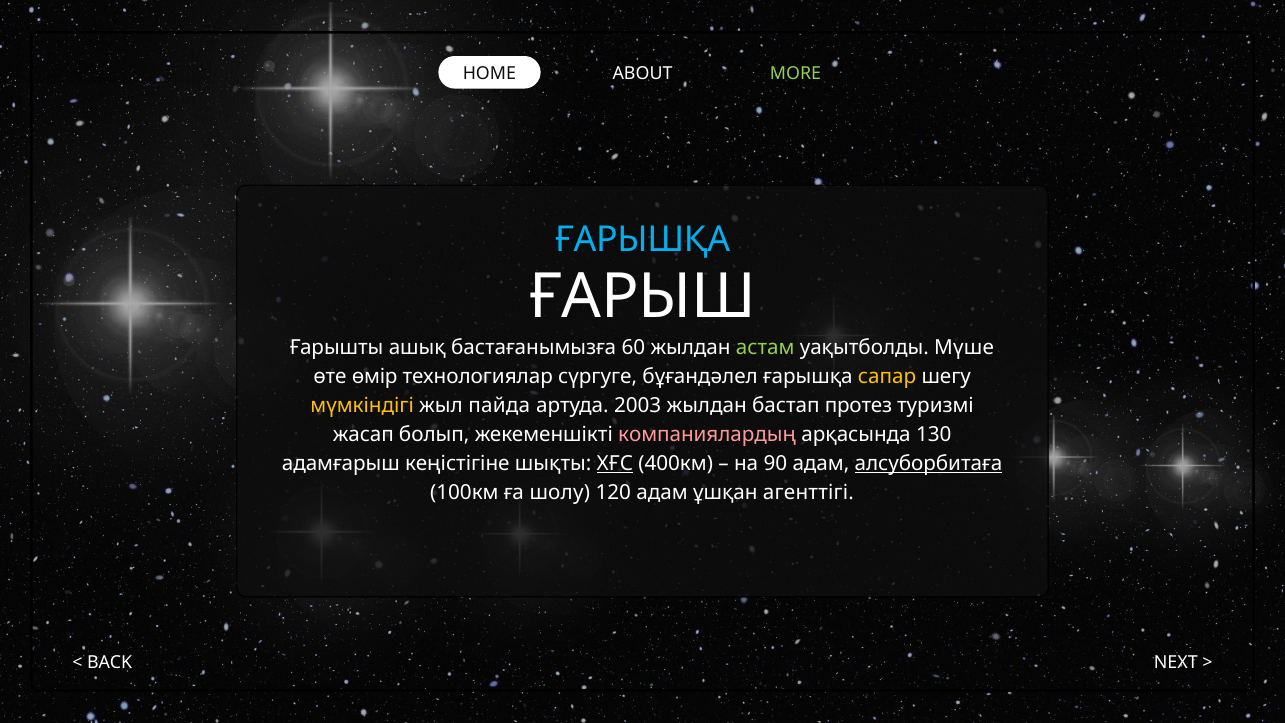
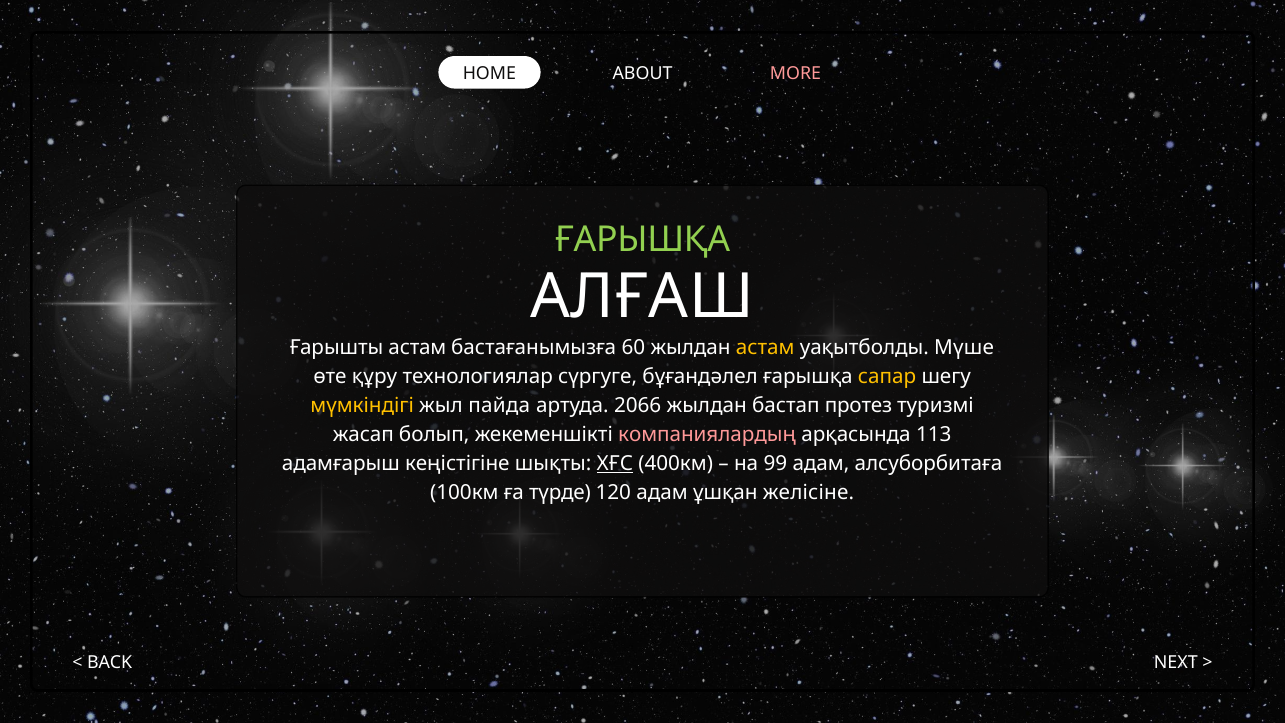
MORE colour: light green -> pink (796, 74)
ҒАРЫШҚА colour: light blue -> light green (643, 240)
ҒАРЫШ: ҒАРЫШ -> АЛҒАШ (642, 297)
Ғарышты ашық: ашық -> астам (417, 348)
астам colour: light green -> yellow (765, 348)
өмір: өмір -> құру (375, 377)
2003: 2003 -> 2066 (638, 406)
130: 130 -> 113 (934, 435)
90: 90 -> 99 (775, 464)
алсуборбитаға underline: present -> none (929, 464)
шолу: шолу -> түрде (560, 493)
агенттігі: агенттігі -> желісіне (809, 493)
